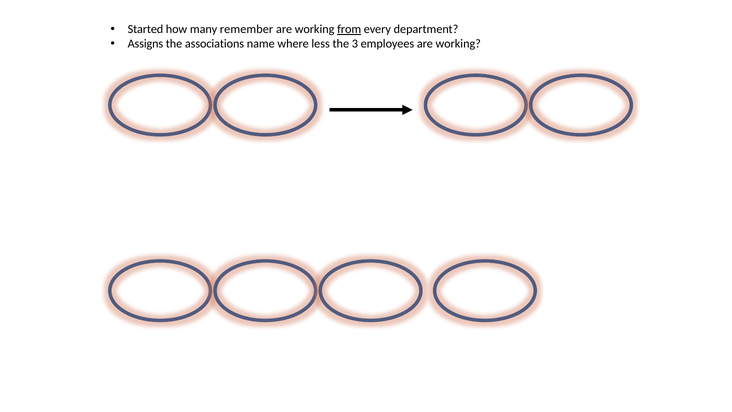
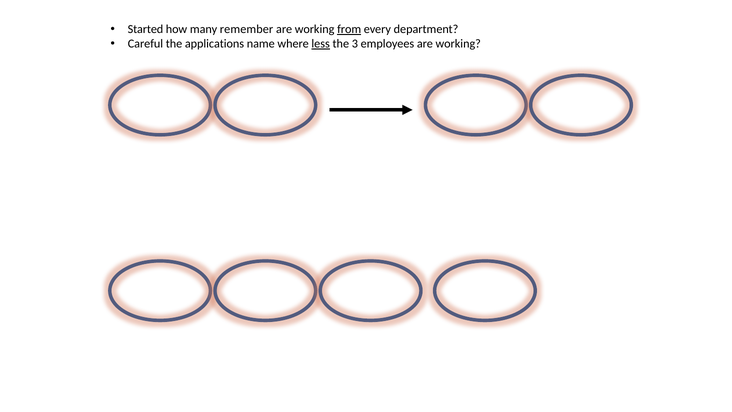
Assigns: Assigns -> Careful (145, 44)
associations: associations -> applications (215, 44)
less underline: none -> present (321, 44)
